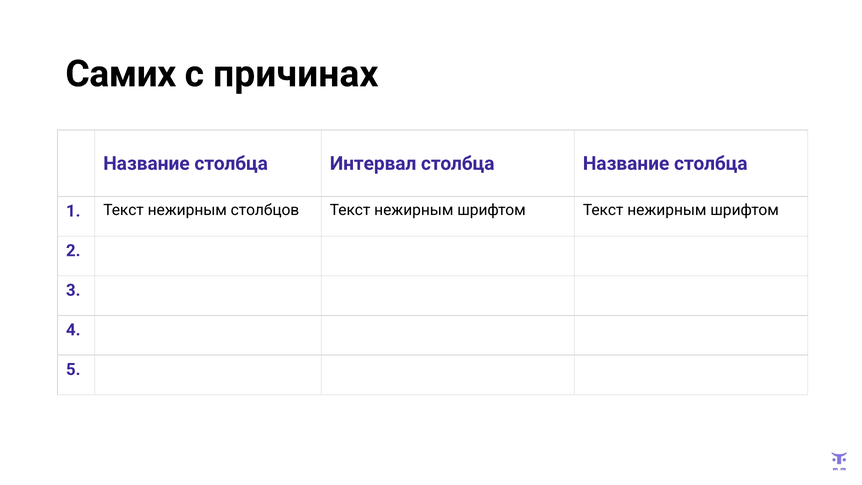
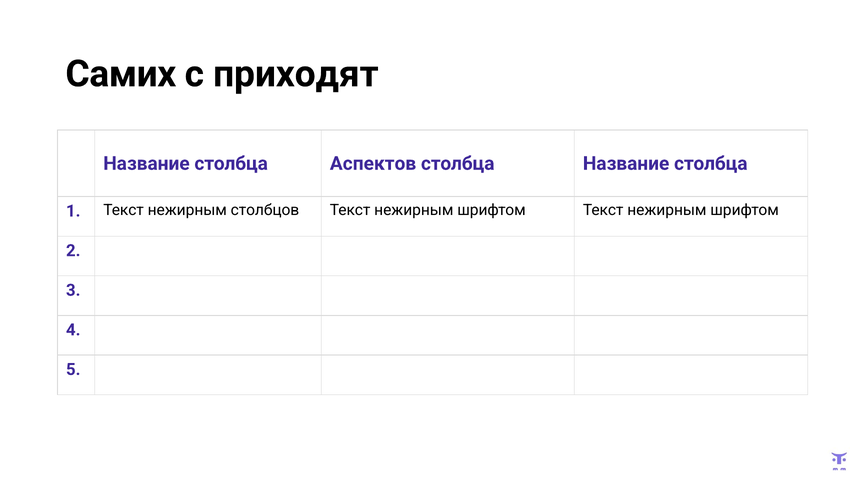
причинах: причинах -> приходят (296, 74)
Интервал: Интервал -> Аспектов (373, 163)
